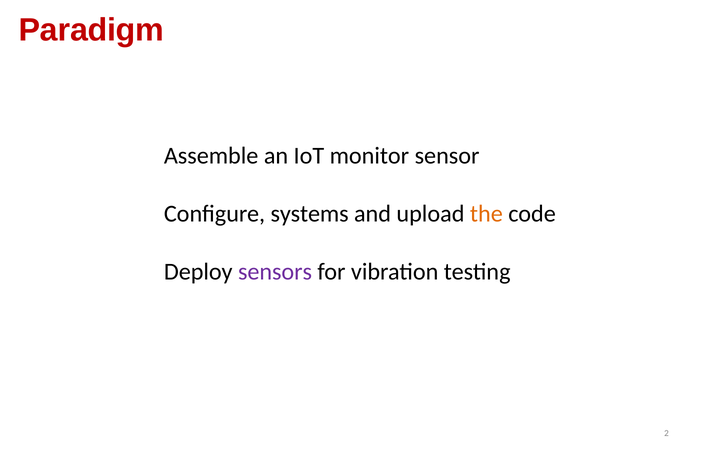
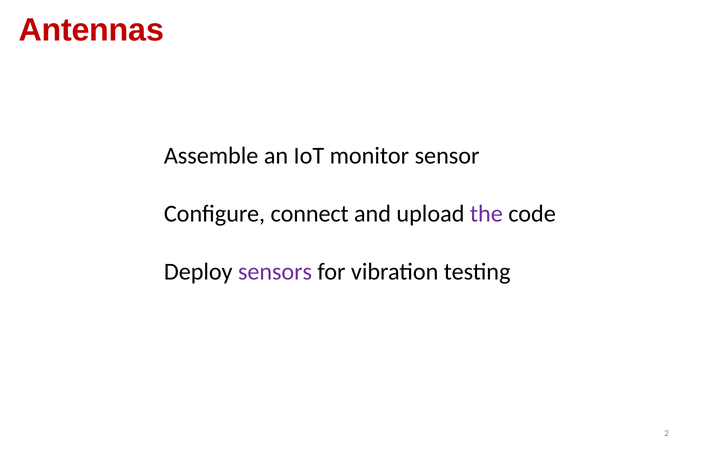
Paradigm: Paradigm -> Antennas (91, 30)
systems: systems -> connect (310, 214)
the colour: orange -> purple (486, 214)
